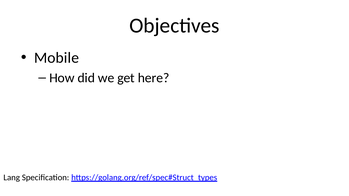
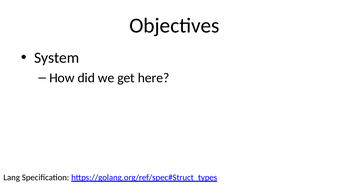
Mobile: Mobile -> System (57, 58)
